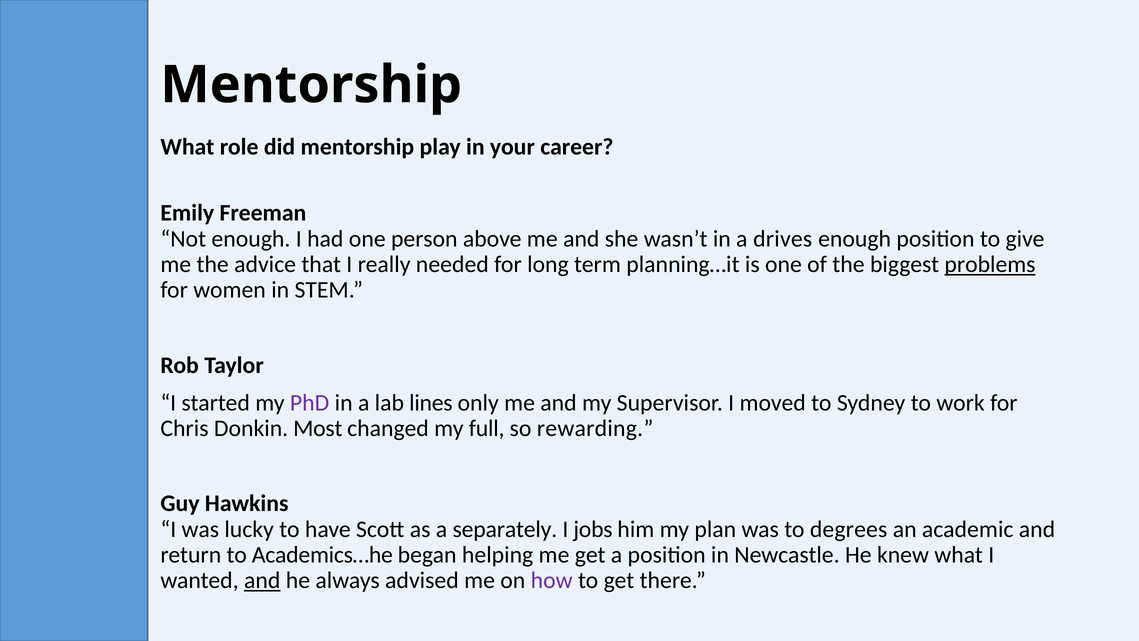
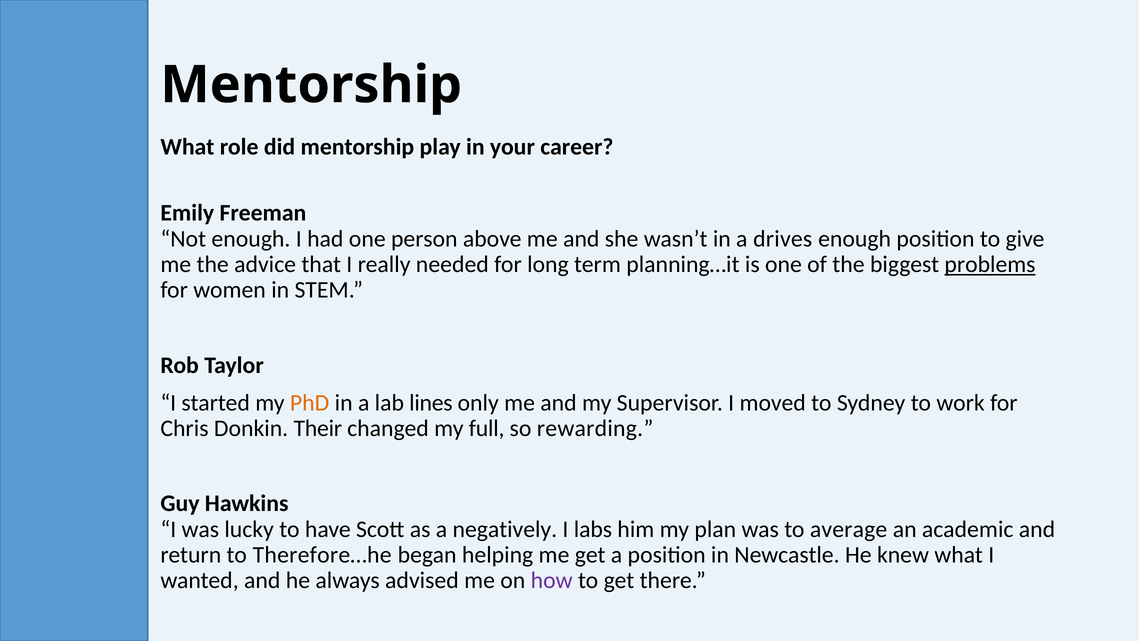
PhD colour: purple -> orange (310, 403)
Most: Most -> Their (318, 428)
separately: separately -> negatively (505, 529)
jobs: jobs -> labs (593, 529)
degrees: degrees -> average (849, 529)
Academics…he: Academics…he -> Therefore…he (322, 555)
and underline: present -> none (262, 580)
